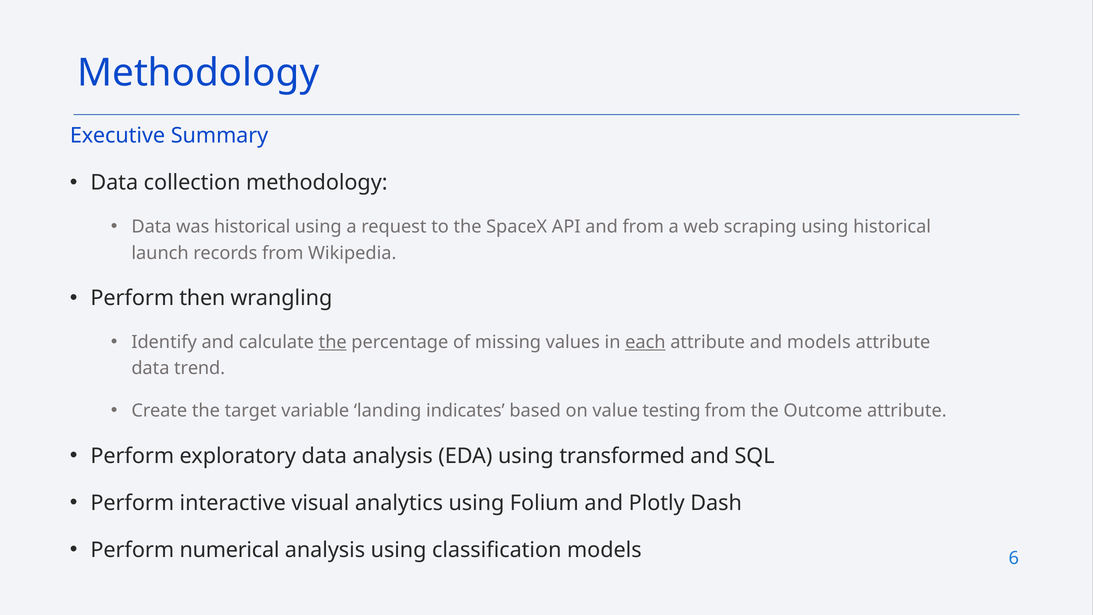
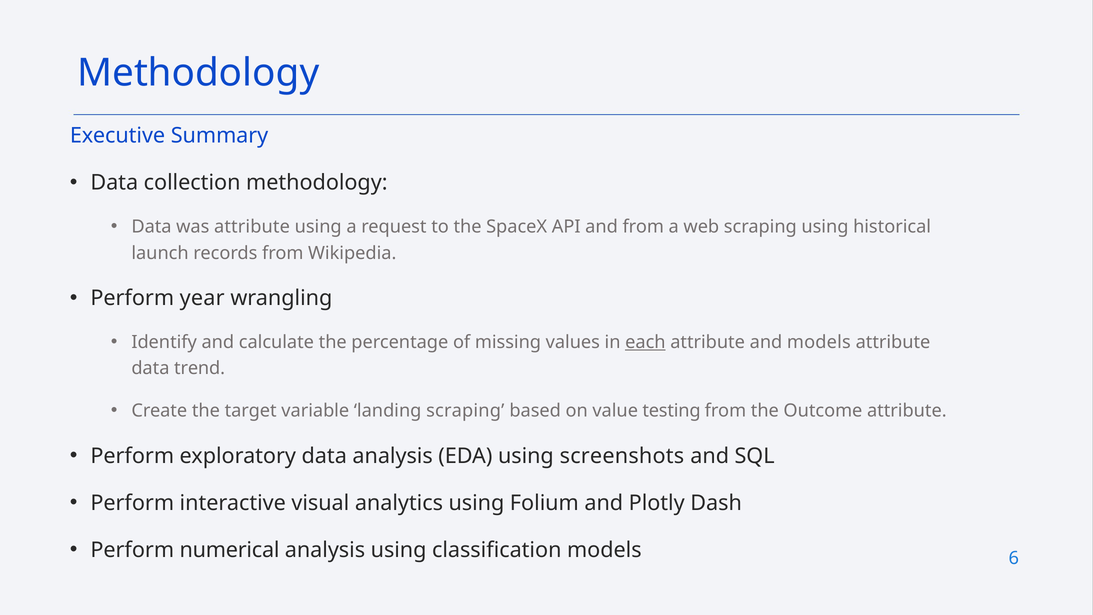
was historical: historical -> attribute (252, 227)
then: then -> year (202, 298)
the underline: present -> none (333, 342)
landing indicates: indicates -> scraping (465, 411)
transformed: transformed -> screenshots (622, 456)
